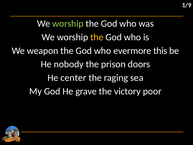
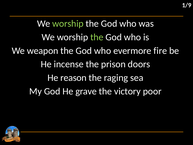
the colour: yellow -> light green (97, 37)
this: this -> fire (160, 51)
nobody: nobody -> incense (69, 64)
center: center -> reason (73, 78)
